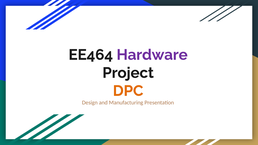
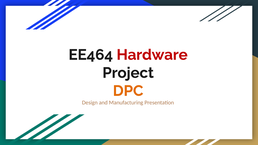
Hardware colour: purple -> red (152, 55)
